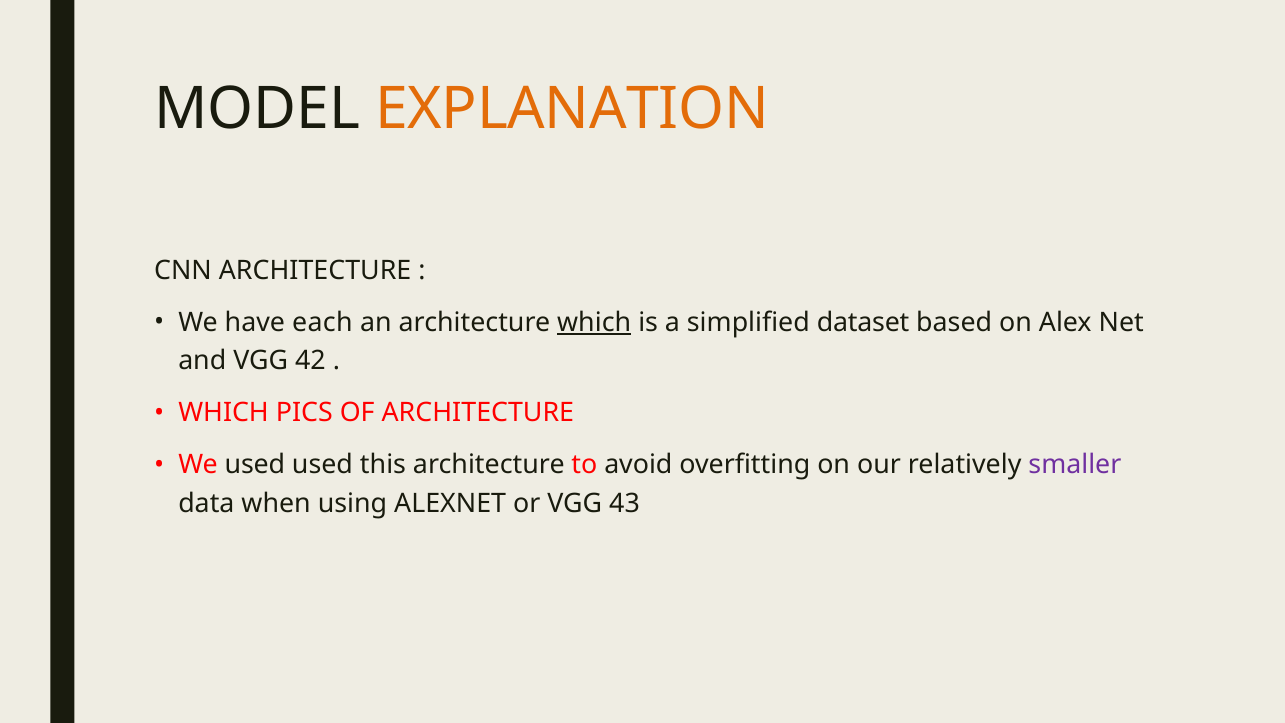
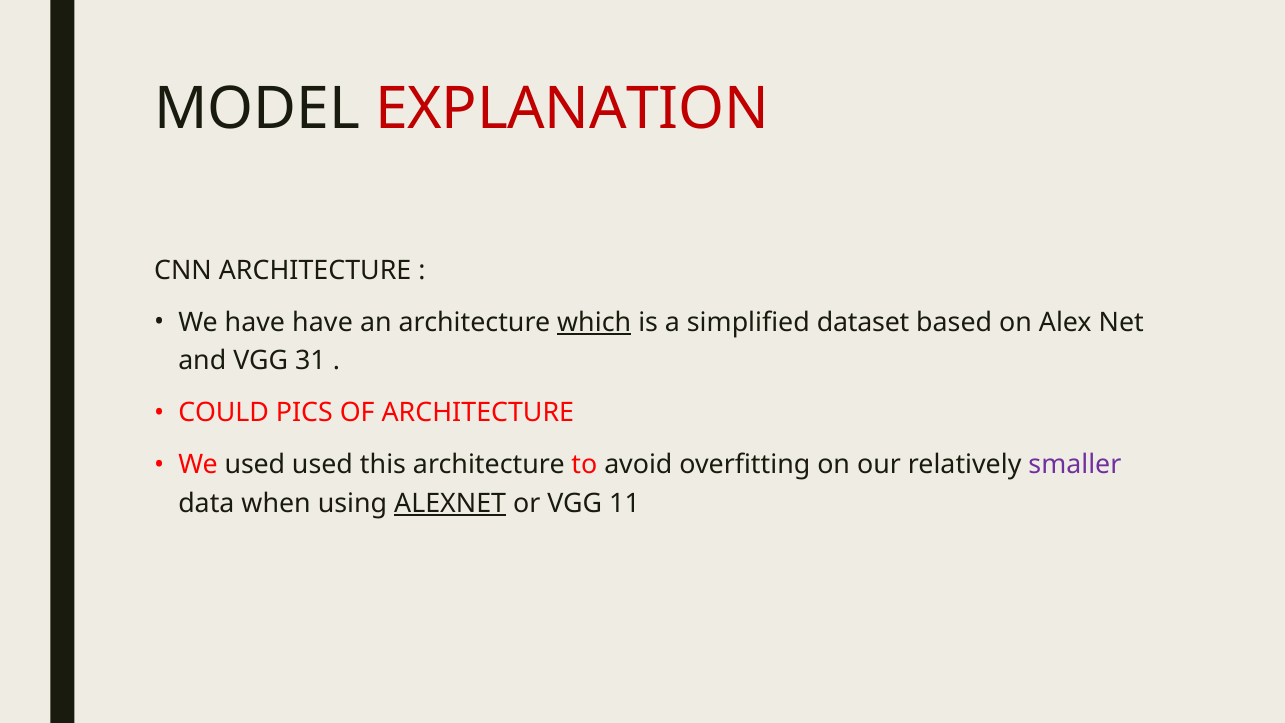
EXPLANATION colour: orange -> red (572, 109)
have each: each -> have (322, 322)
42: 42 -> 31 (311, 361)
WHICH: WHICH -> COULD (224, 413)
ALEXNET underline: none -> present (450, 503)
43: 43 -> 11 (625, 503)
